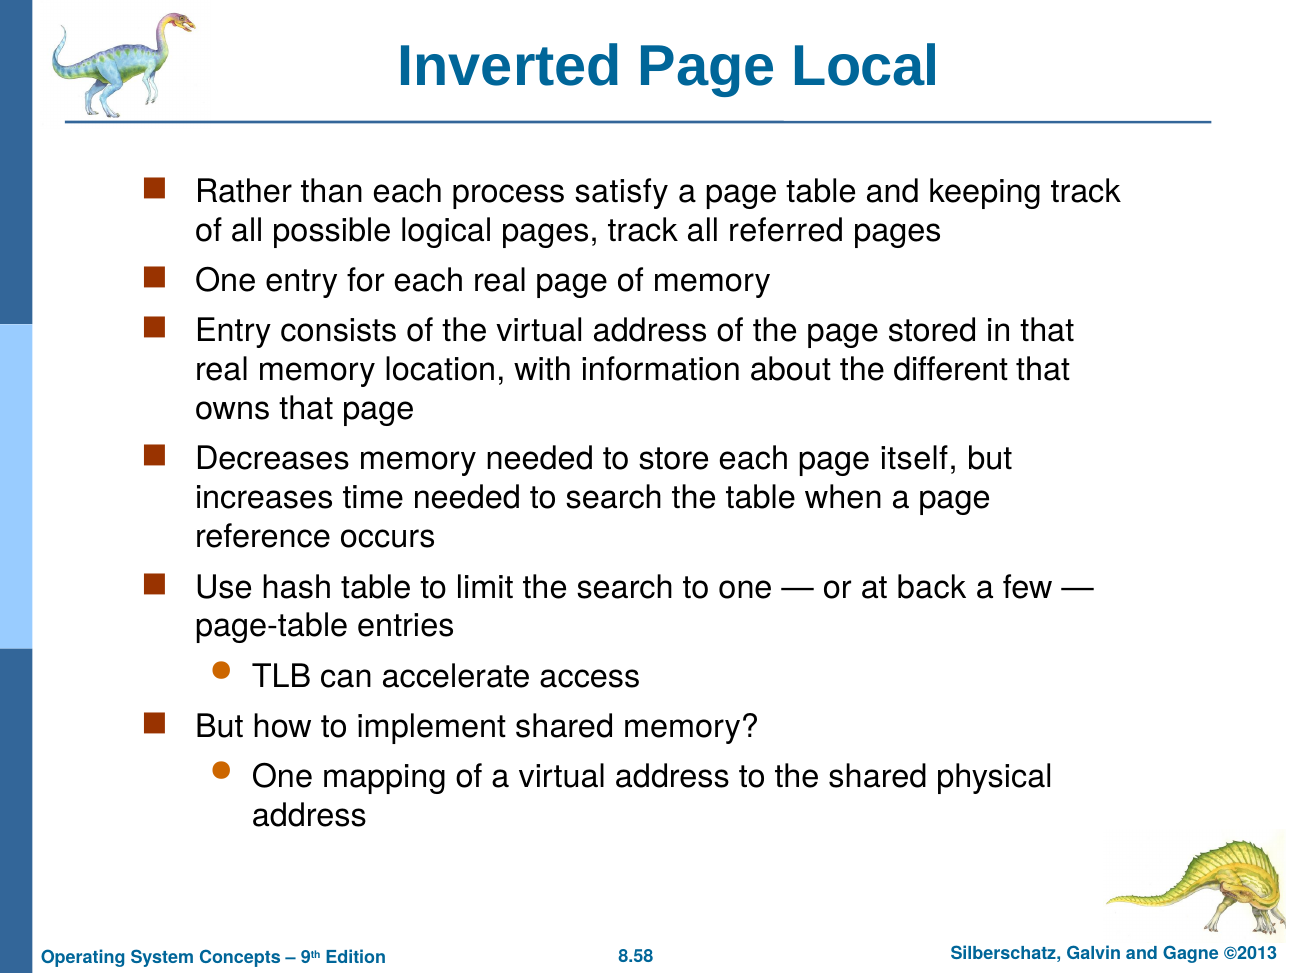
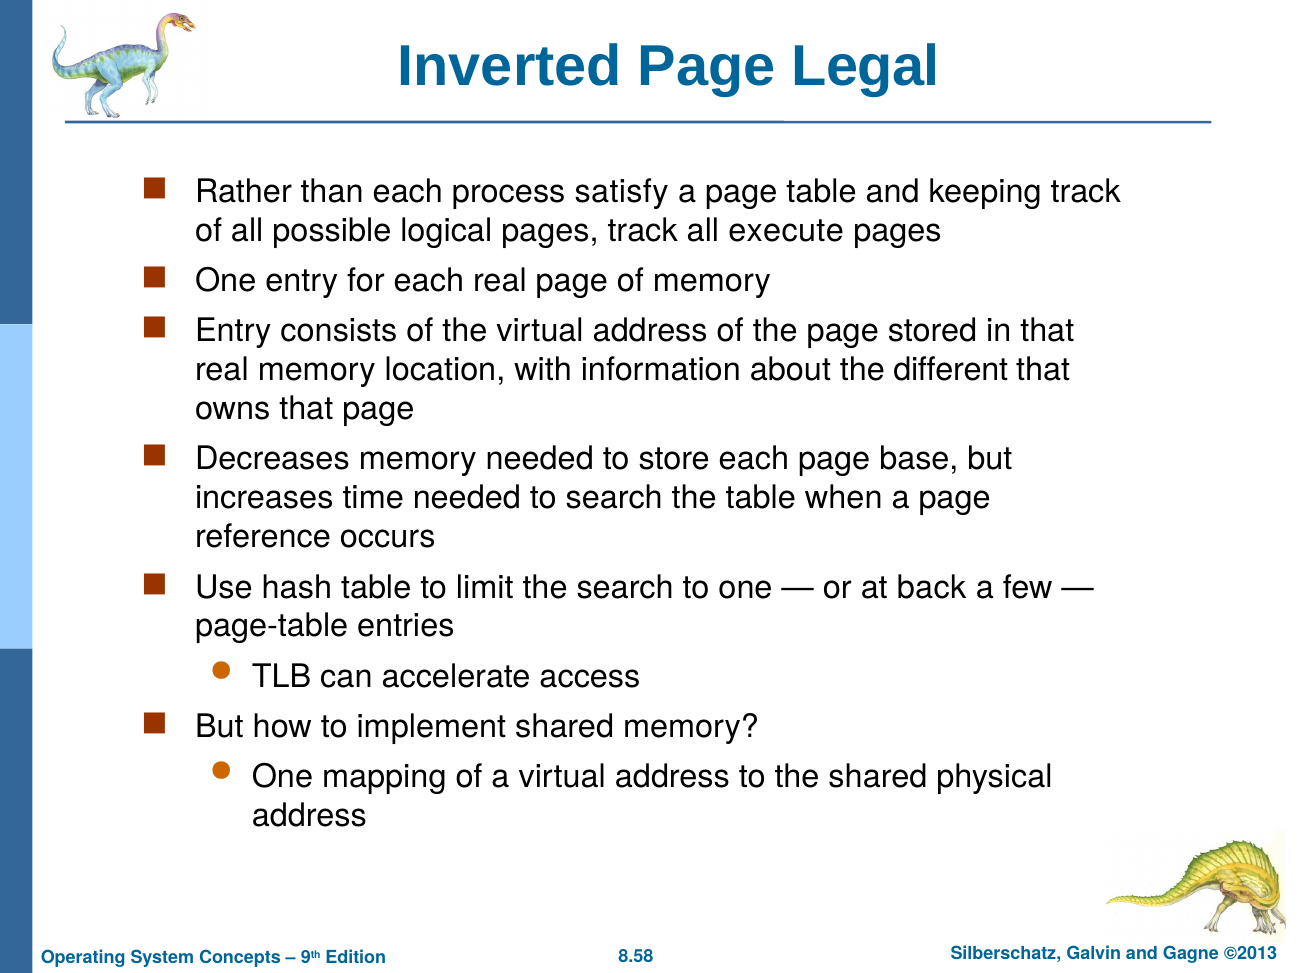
Local: Local -> Legal (866, 66)
referred: referred -> execute (786, 231)
itself: itself -> base (919, 459)
